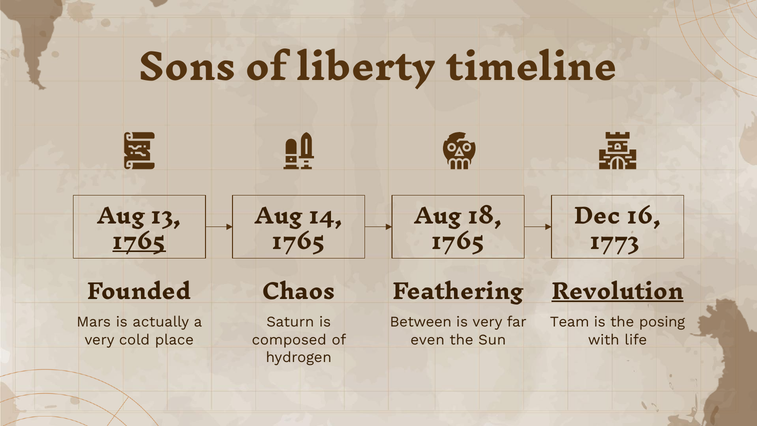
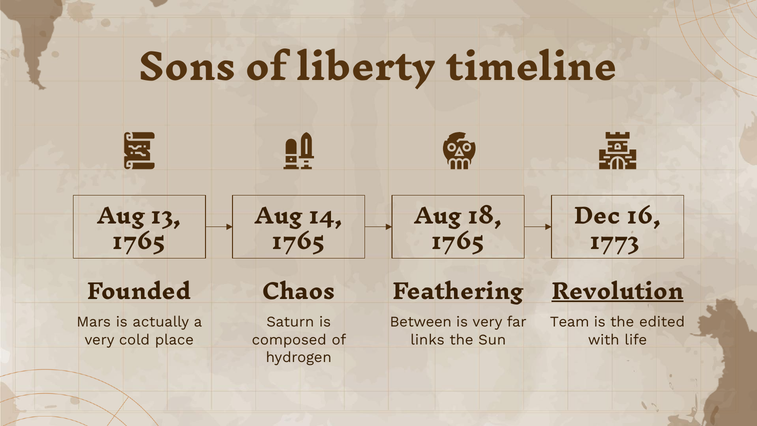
1765 underline: present -> none (139, 242)
posing: posing -> edited (662, 322)
even: even -> links (428, 340)
